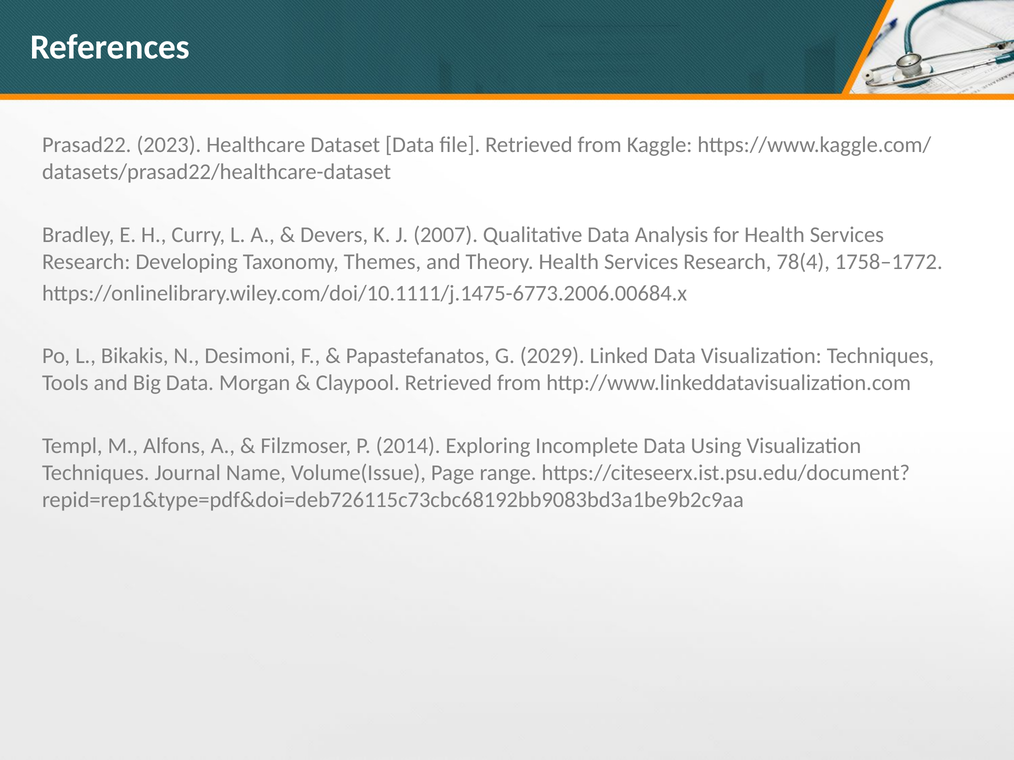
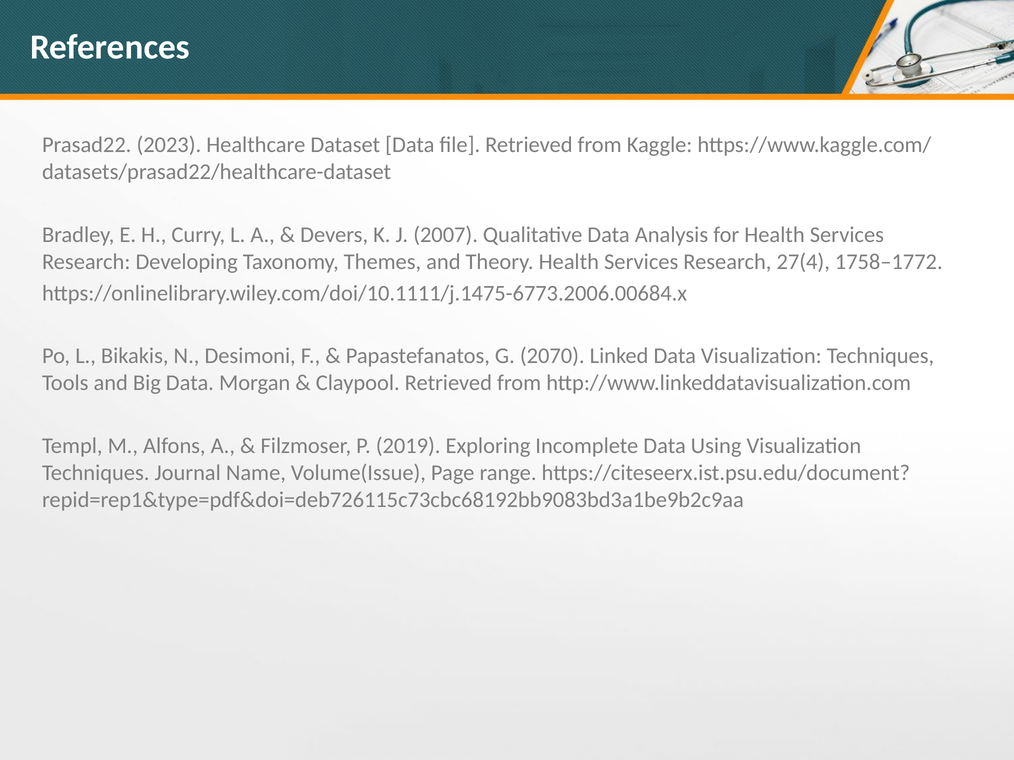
78(4: 78(4 -> 27(4 (803, 262)
2029: 2029 -> 2070 (552, 356)
2014: 2014 -> 2019 (408, 446)
